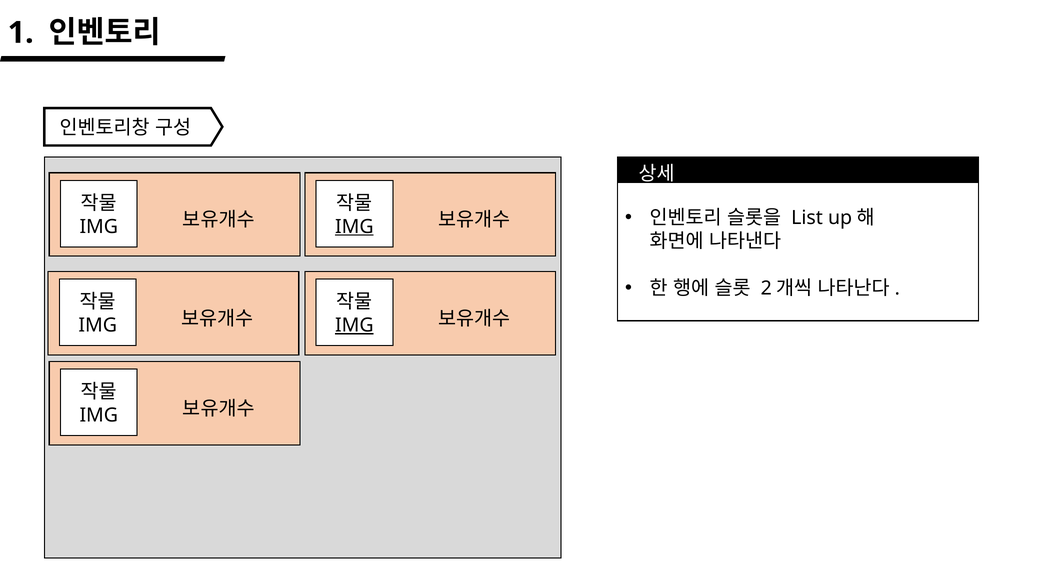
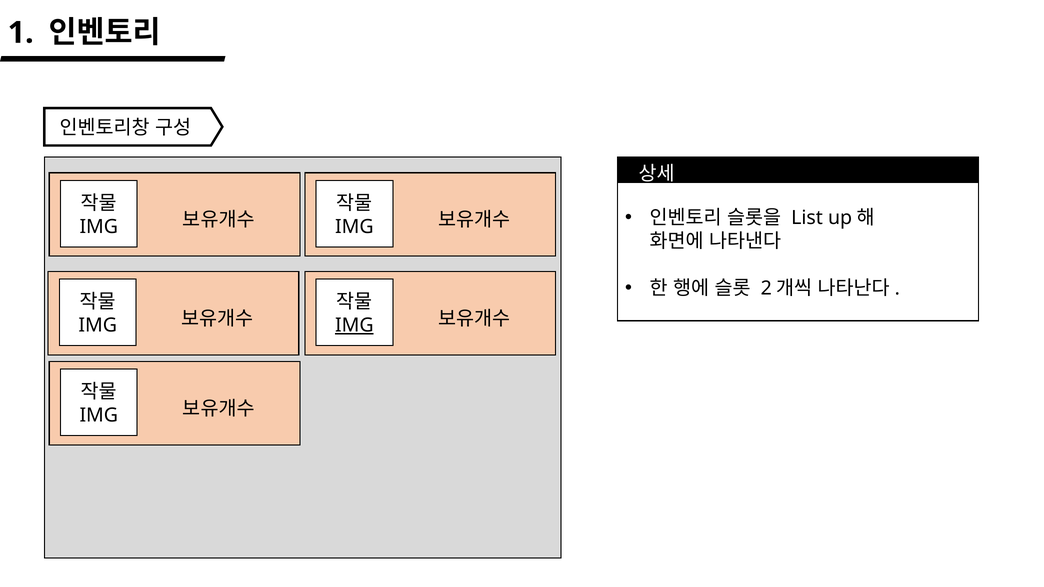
IMG underline: present -> none (354, 227)
